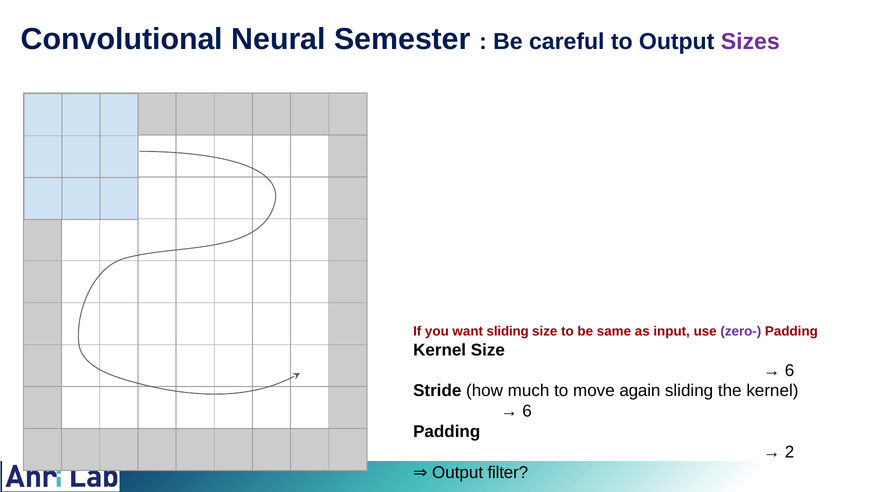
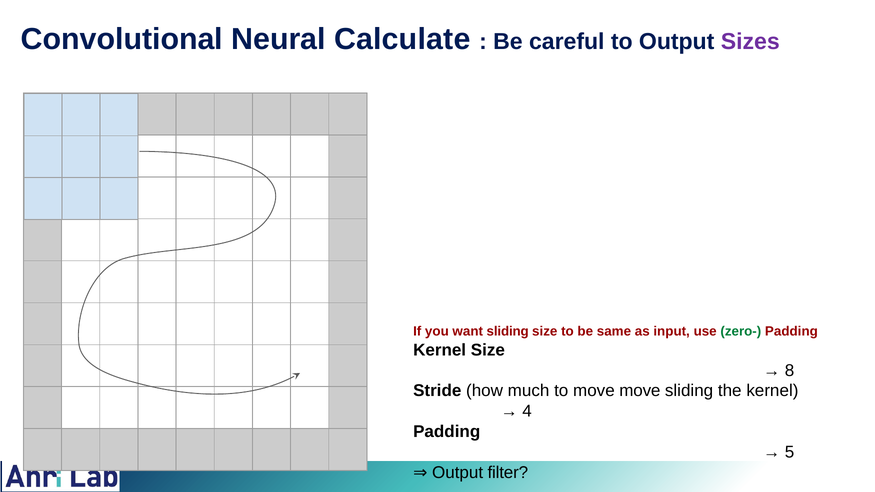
Semester: Semester -> Calculate (402, 39)
zero- colour: purple -> green (741, 332)
6: 6 -> 8 (790, 371)
move again: again -> move (640, 391)
6: 6 -> 4 (527, 411)
2: 2 -> 5 (790, 452)
